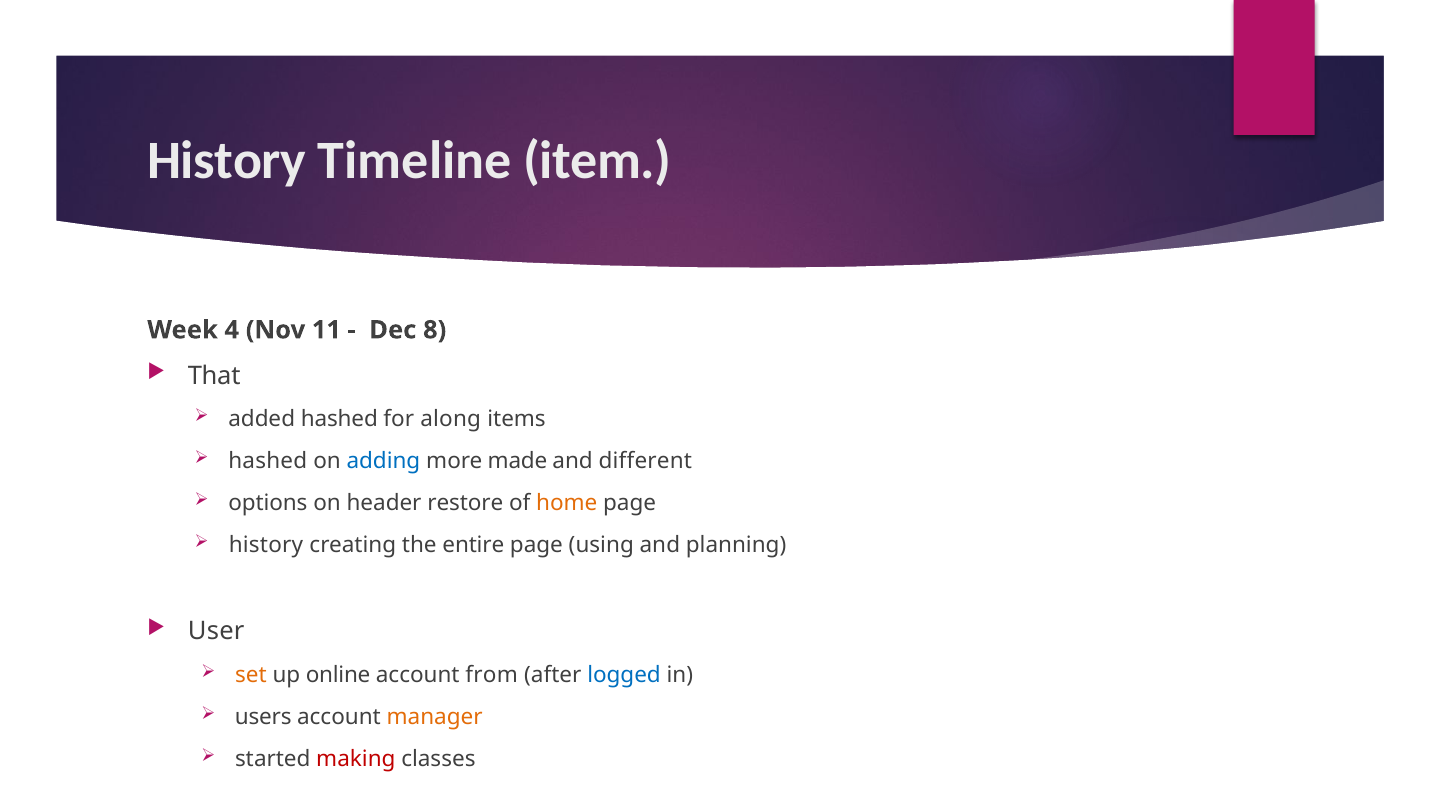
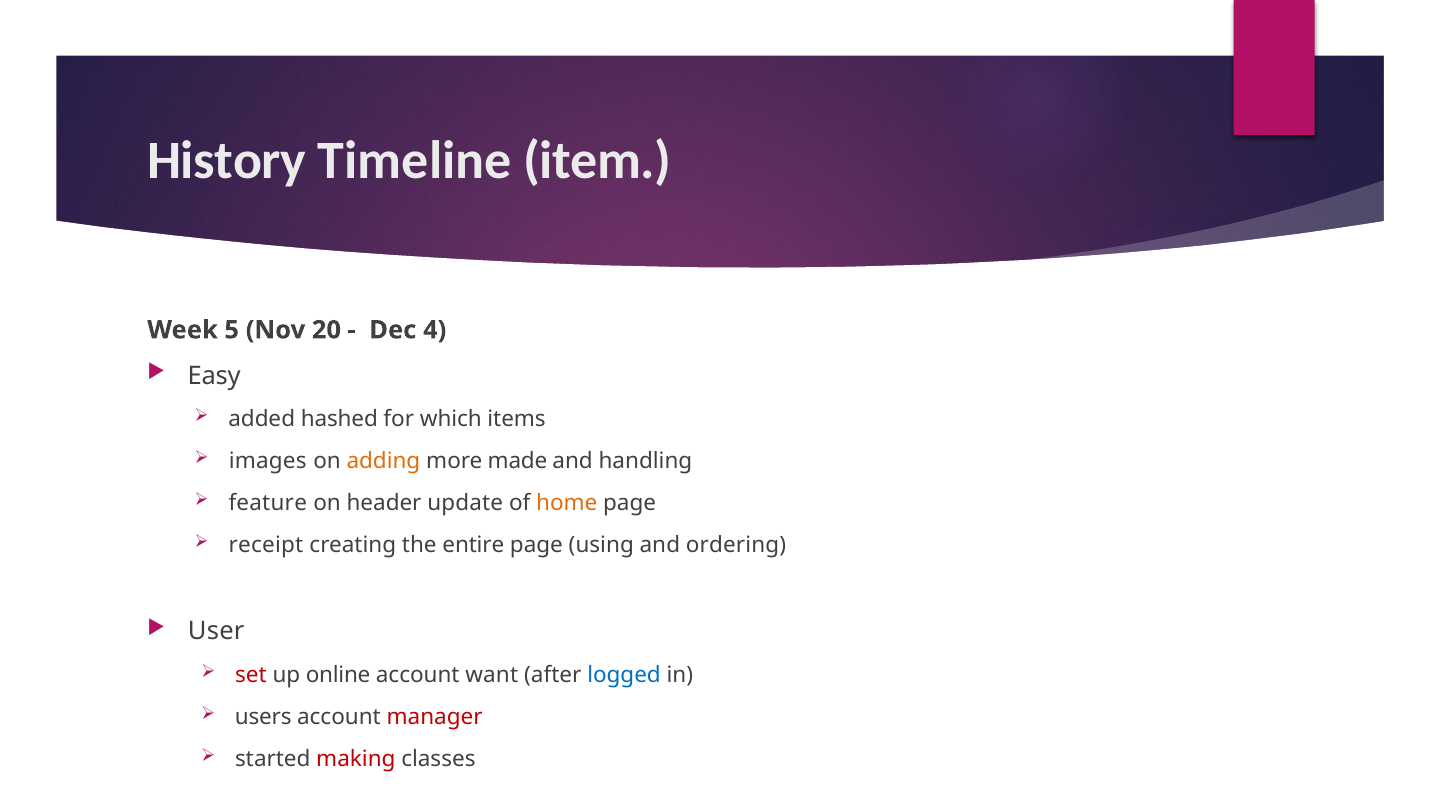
4: 4 -> 5 (232, 330)
11: 11 -> 20 (326, 330)
8: 8 -> 4 (435, 330)
That: That -> Easy (214, 376)
along: along -> which (451, 420)
hashed: hashed -> images (268, 462)
adding colour: blue -> orange (383, 462)
different: different -> handling (645, 462)
options: options -> feature (268, 504)
restore: restore -> update (465, 504)
history: history -> receipt (266, 546)
planning: planning -> ordering (736, 546)
set colour: orange -> red (251, 675)
from: from -> want (492, 675)
manager colour: orange -> red (435, 717)
